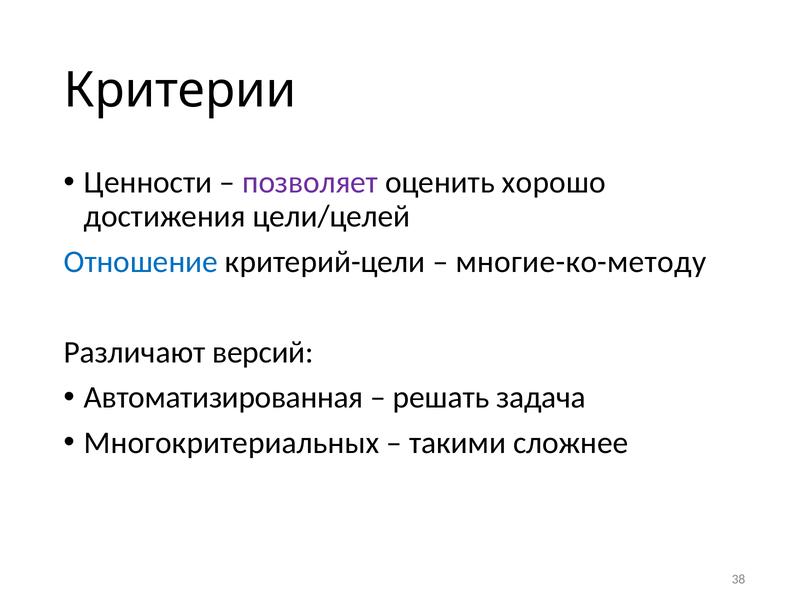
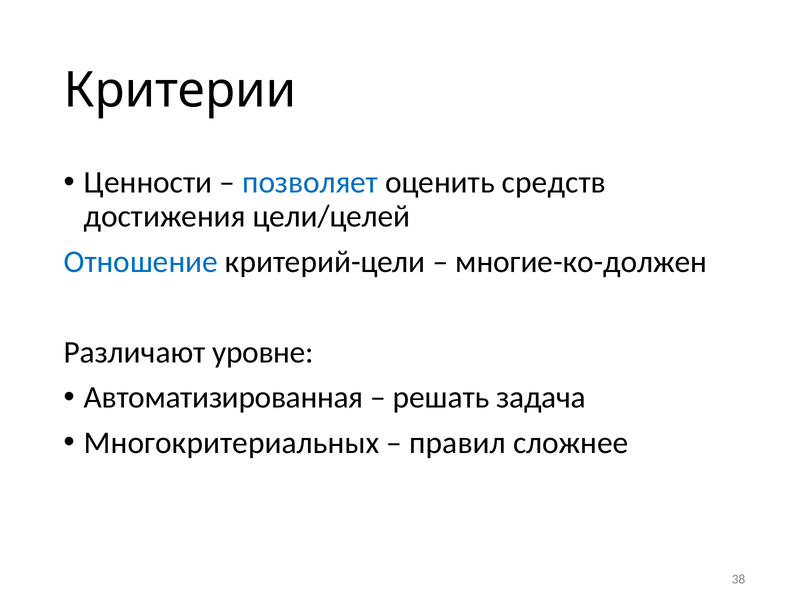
позволяет colour: purple -> blue (310, 182)
хорошо: хорошо -> средств (554, 182)
многие-ко-методу: многие-ко-методу -> многие-ко-должен (581, 262)
версий: версий -> уровне (263, 352)
такими: такими -> правил (458, 442)
